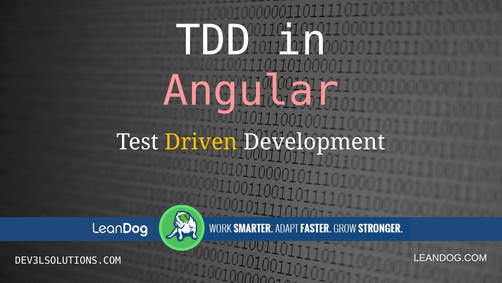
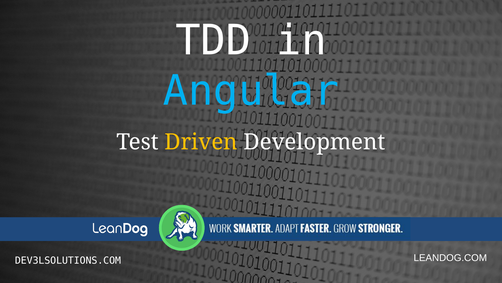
Angular colour: pink -> light blue (251, 91)
